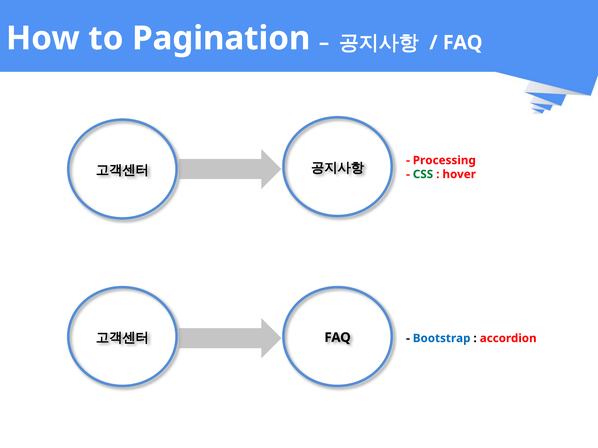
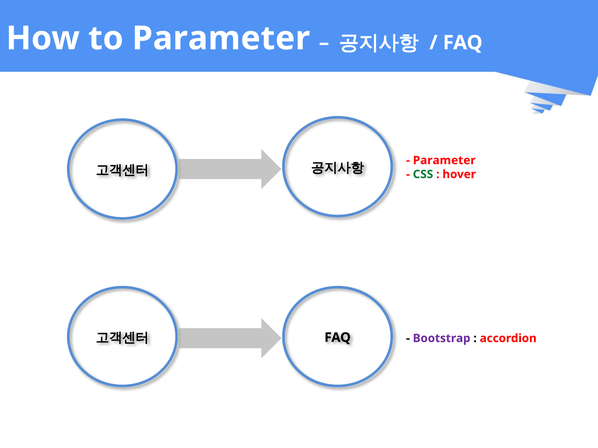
to Pagination: Pagination -> Parameter (221, 38)
Processing: Processing -> Parameter (444, 161)
Bootstrap colour: blue -> purple (442, 339)
